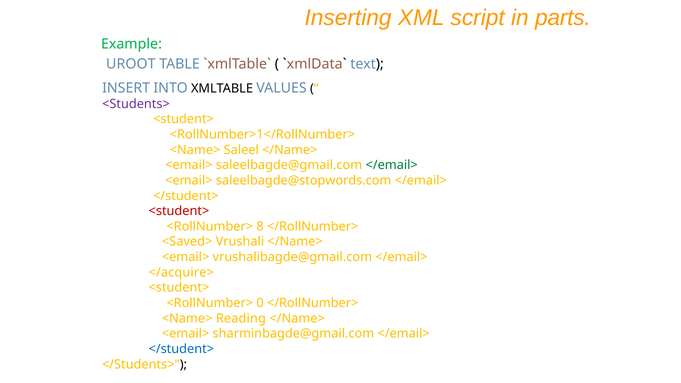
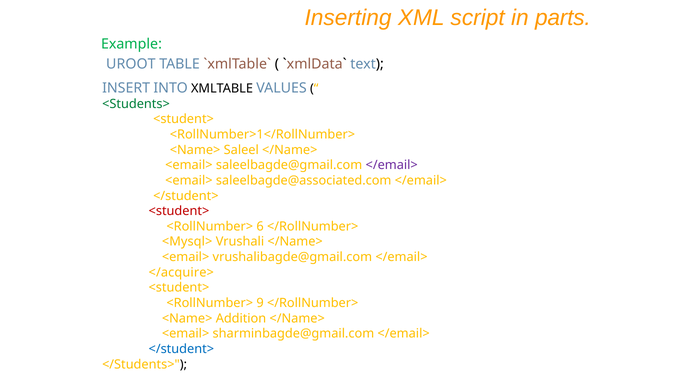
<Students> colour: purple -> green (136, 104)
</email> colour: green -> purple (392, 165)
saleelbagde@stopwords.com: saleelbagde@stopwords.com -> saleelbagde@associated.com (304, 181)
8: 8 -> 6 (260, 226)
<Saved>: <Saved> -> <Mysql> (187, 242)
0: 0 -> 9 (260, 303)
Reading: Reading -> Addition (241, 318)
